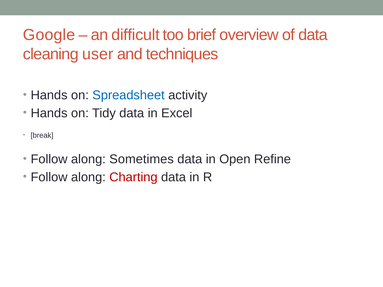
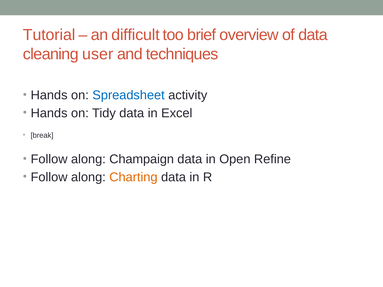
Google: Google -> Tutorial (49, 35)
Sometimes: Sometimes -> Champaign (142, 159)
Charting colour: red -> orange (133, 177)
